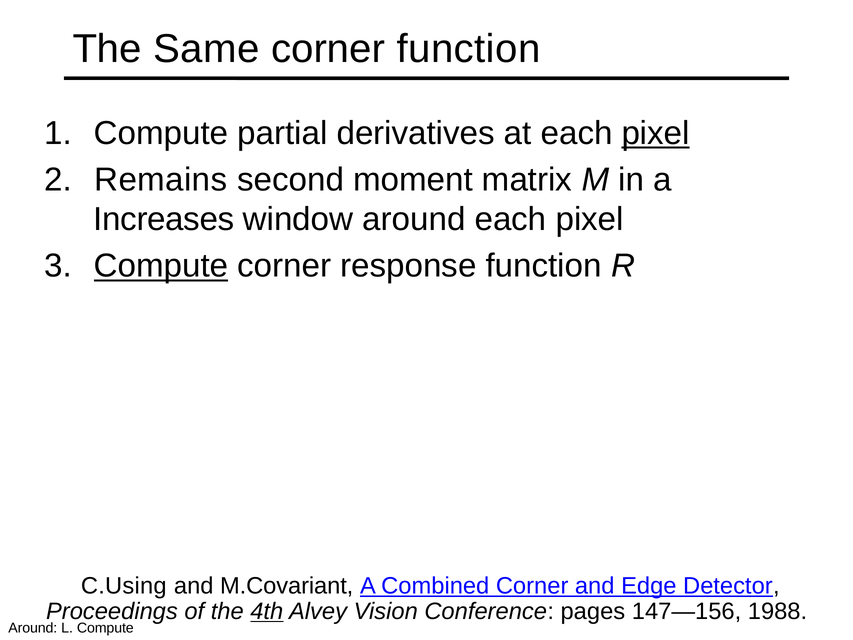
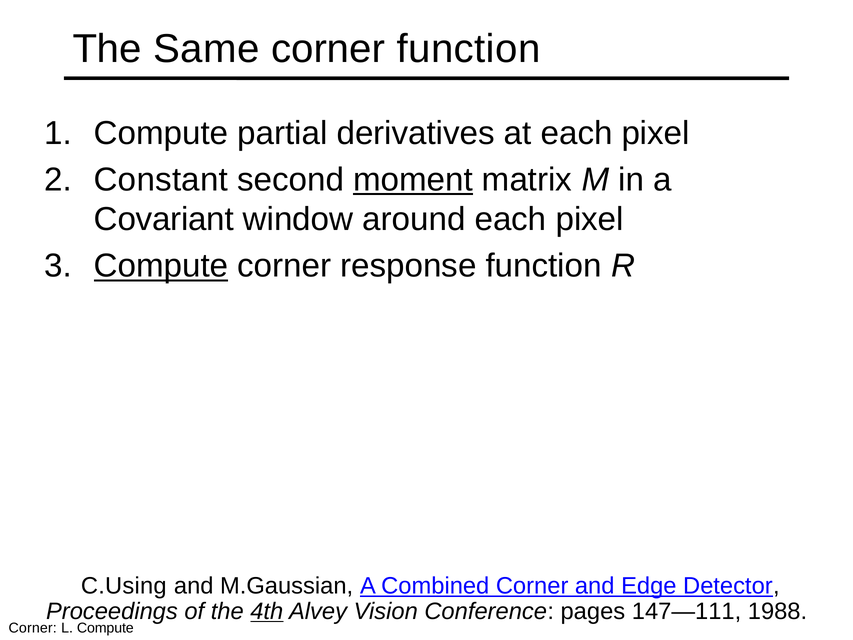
pixel underline: present -> none (656, 133)
Remains: Remains -> Constant (161, 180)
moment underline: none -> present (413, 180)
Increases: Increases -> Covariant (164, 219)
M.Covariant: M.Covariant -> M.Gaussian (287, 585)
147—156: 147—156 -> 147—111 (687, 611)
Around: Around -> Corner (33, 628)
